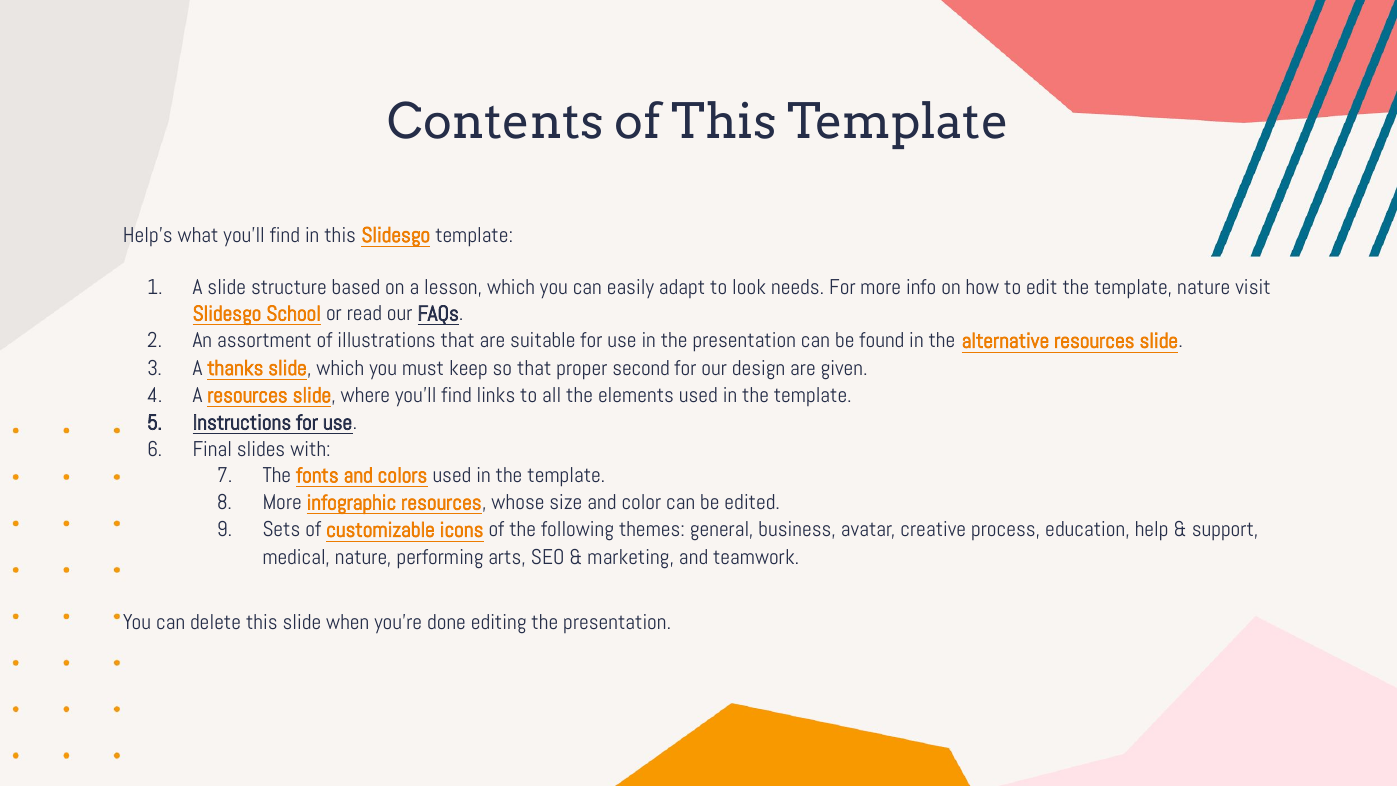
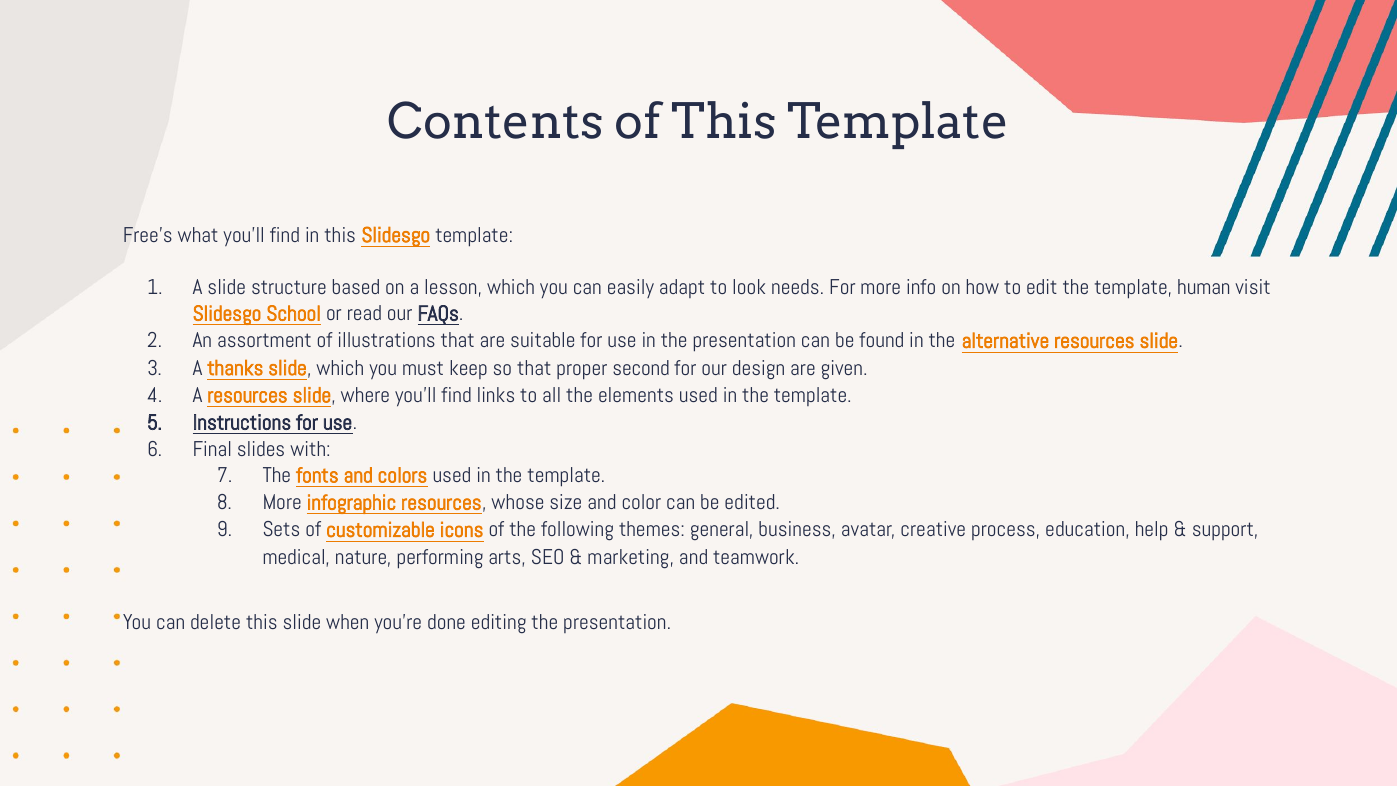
Help’s: Help’s -> Free’s (148, 235)
template nature: nature -> human (1204, 288)
